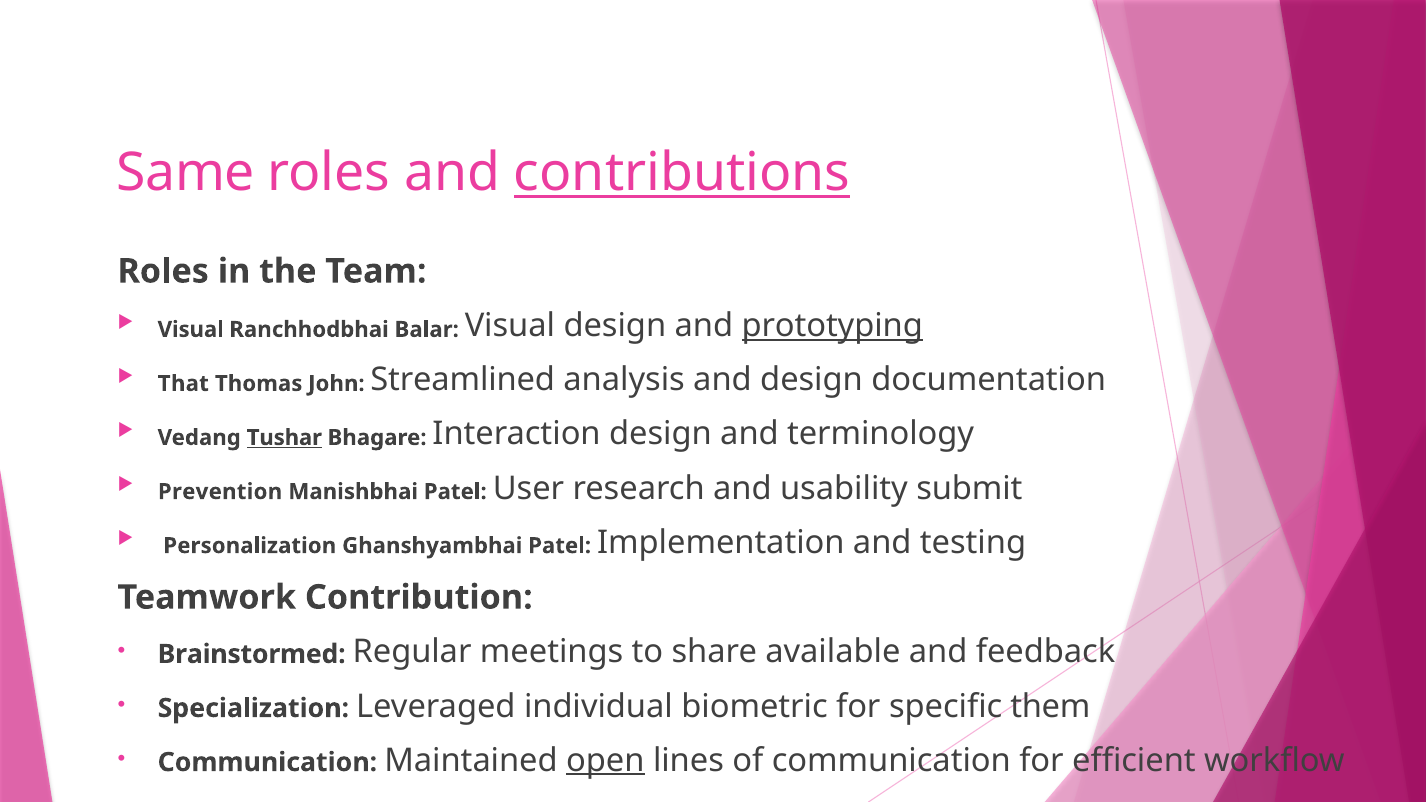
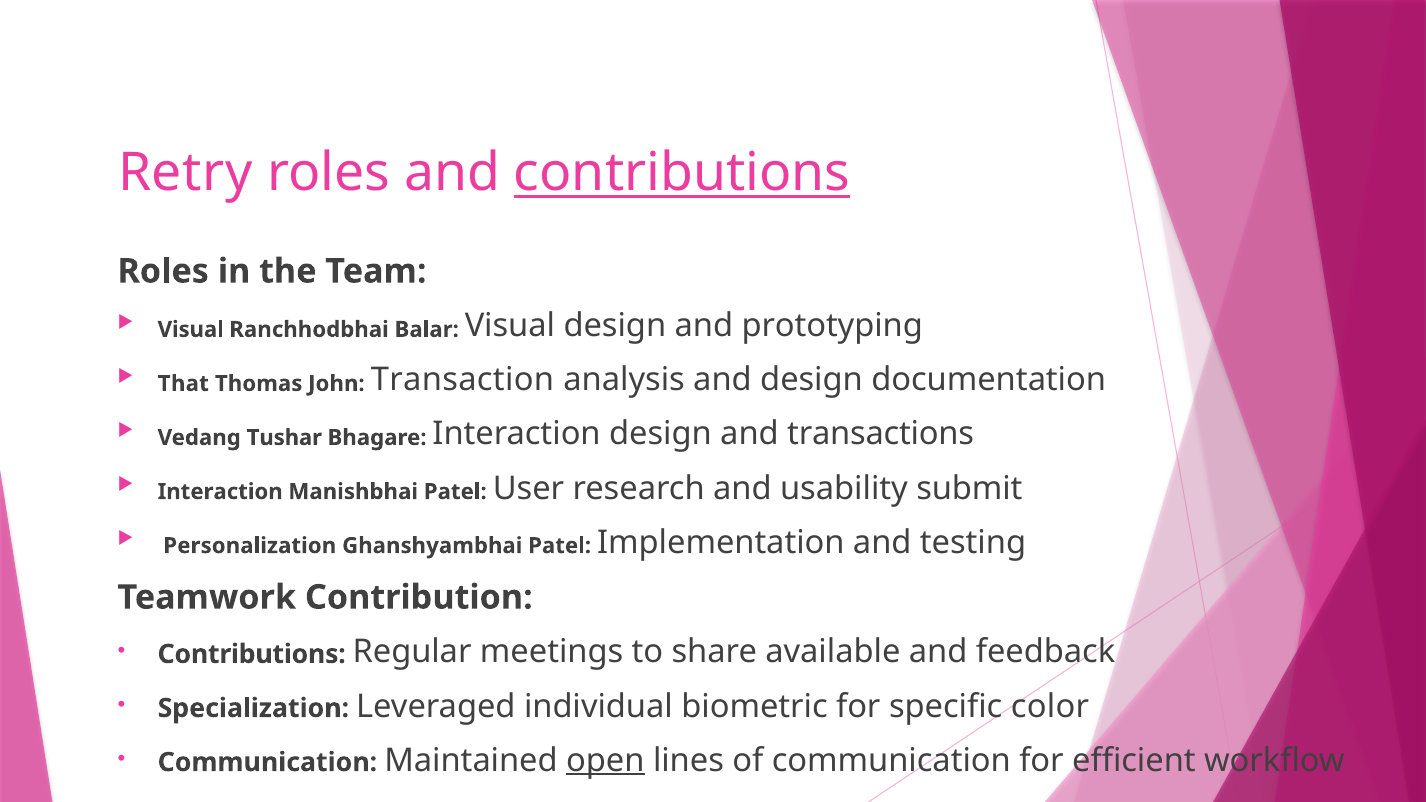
Same: Same -> Retry (185, 173)
prototyping underline: present -> none (832, 326)
Streamlined: Streamlined -> Transaction (462, 380)
Tushar underline: present -> none (284, 438)
terminology: terminology -> transactions (881, 434)
Prevention: Prevention -> Interaction (220, 492)
Brainstormed: Brainstormed -> Contributions (252, 654)
them: them -> color (1050, 706)
